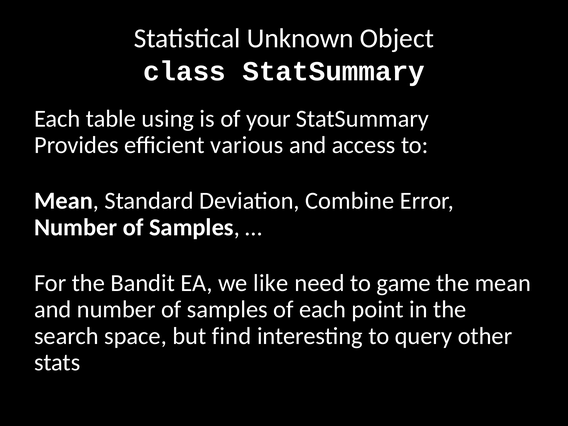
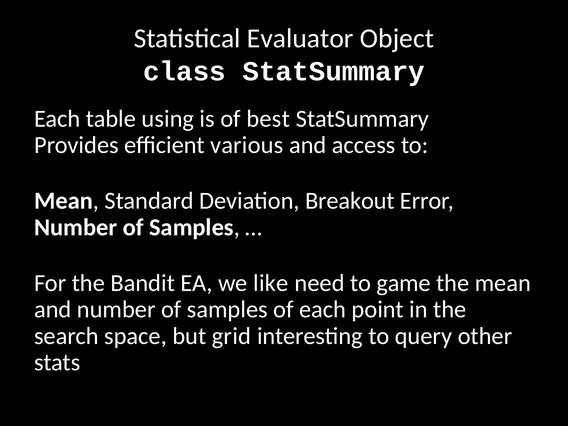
Unknown: Unknown -> Evaluator (300, 38)
your: your -> best (268, 119)
Combine: Combine -> Breakout (350, 201)
find: find -> grid (231, 336)
